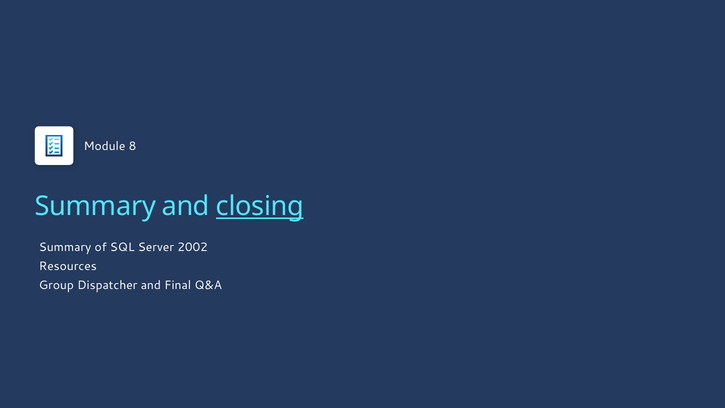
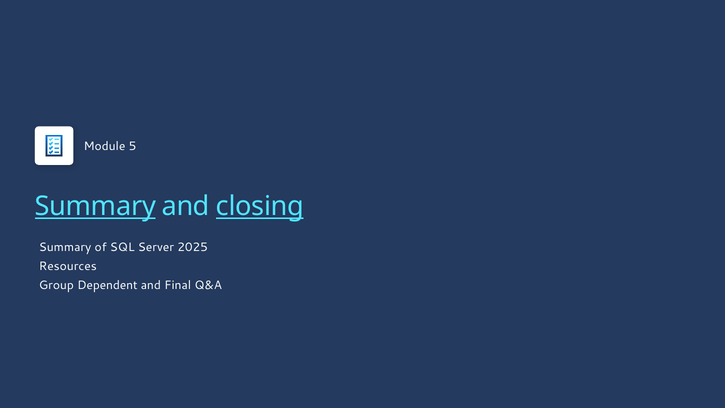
8: 8 -> 5 (132, 146)
Summary underline: none -> present (95, 206)
2002: 2002 -> 2025 (193, 247)
Dispatcher: Dispatcher -> Dependent (107, 285)
